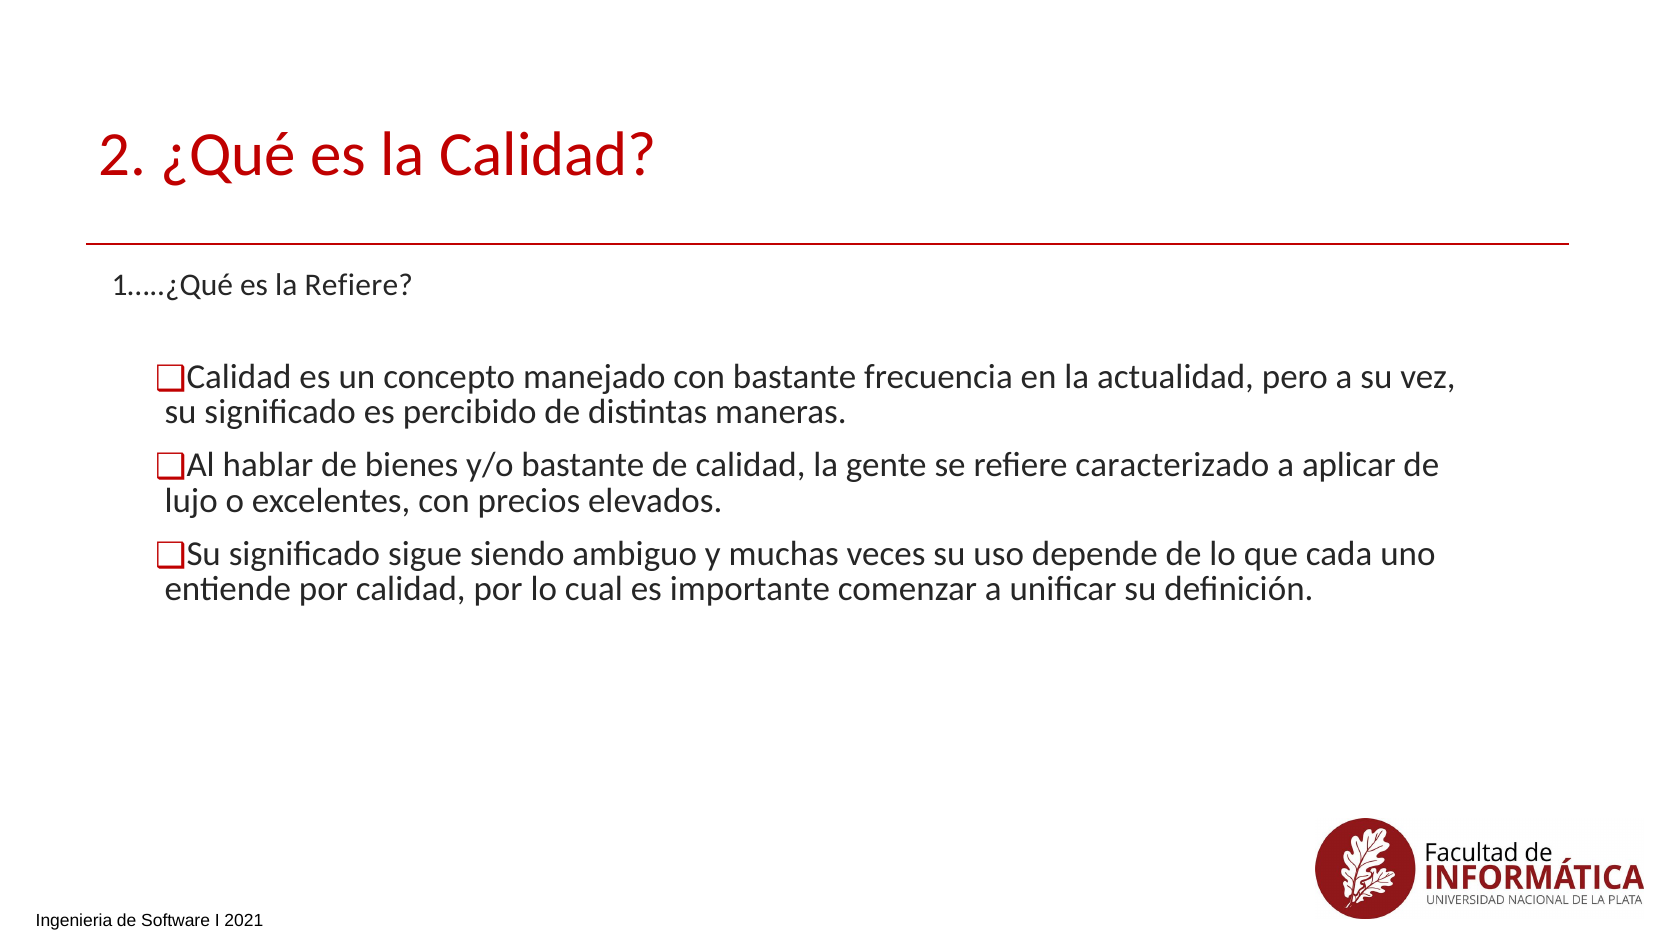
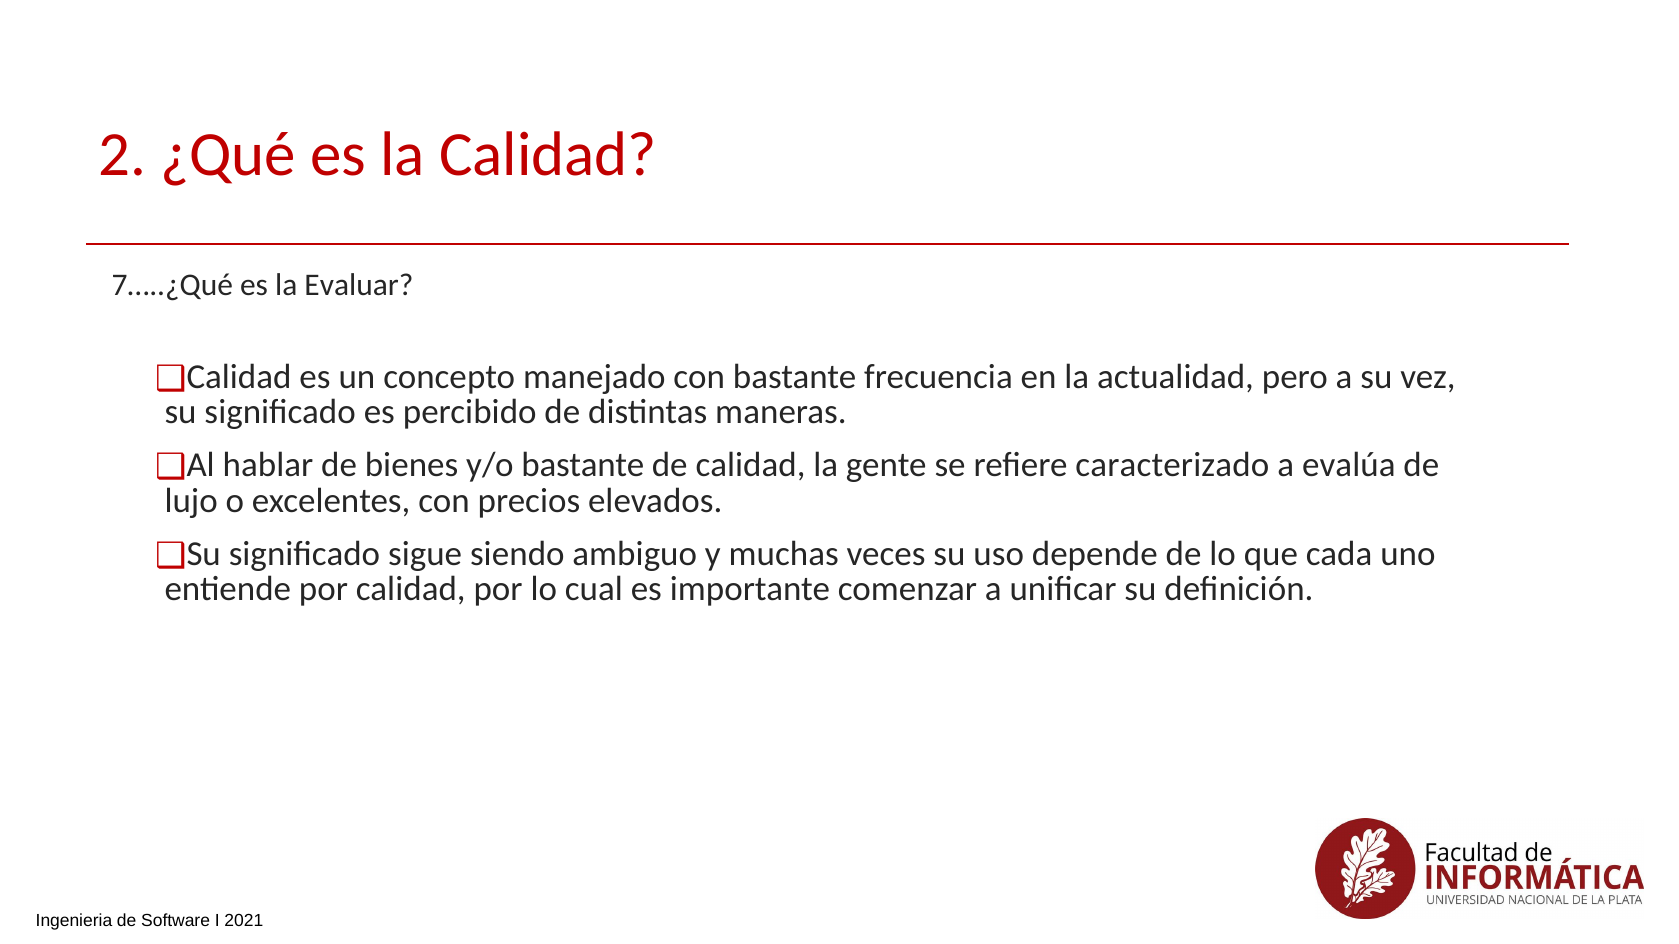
1…..¿Qué: 1…..¿Qué -> 7…..¿Qué (172, 286)
la Refiere: Refiere -> Evaluar (359, 286)
aplicar: aplicar -> evalúa (1349, 465)
